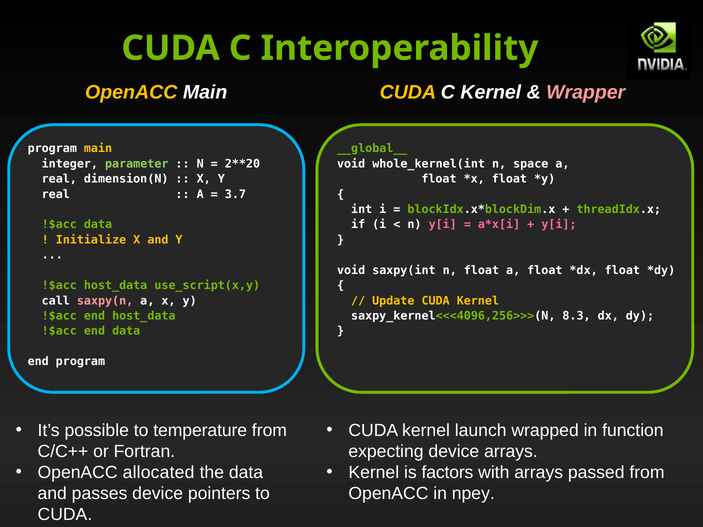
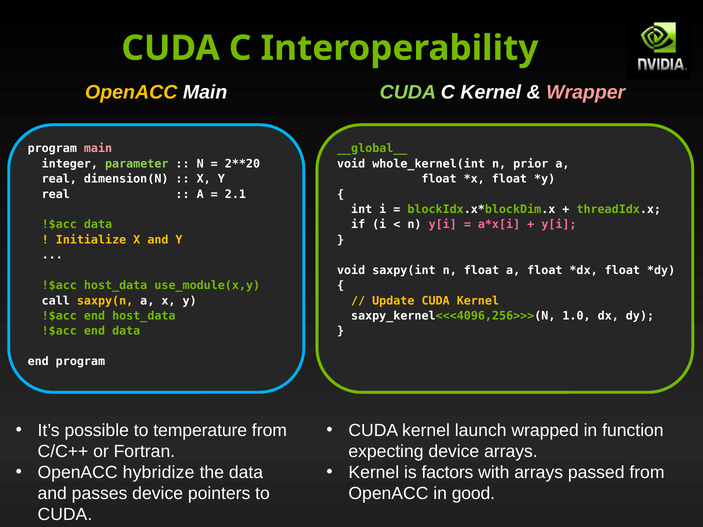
CUDA colour: yellow -> light green (408, 92)
main colour: yellow -> pink (98, 149)
space: space -> prior (531, 164)
3.7: 3.7 -> 2.1 (235, 194)
use_script(x,y: use_script(x,y -> use_module(x,y (207, 286)
saxpy(n colour: pink -> yellow (105, 301)
8.3: 8.3 -> 1.0 (577, 316)
allocated: allocated -> hybridize (159, 473)
npey: npey -> good (473, 494)
